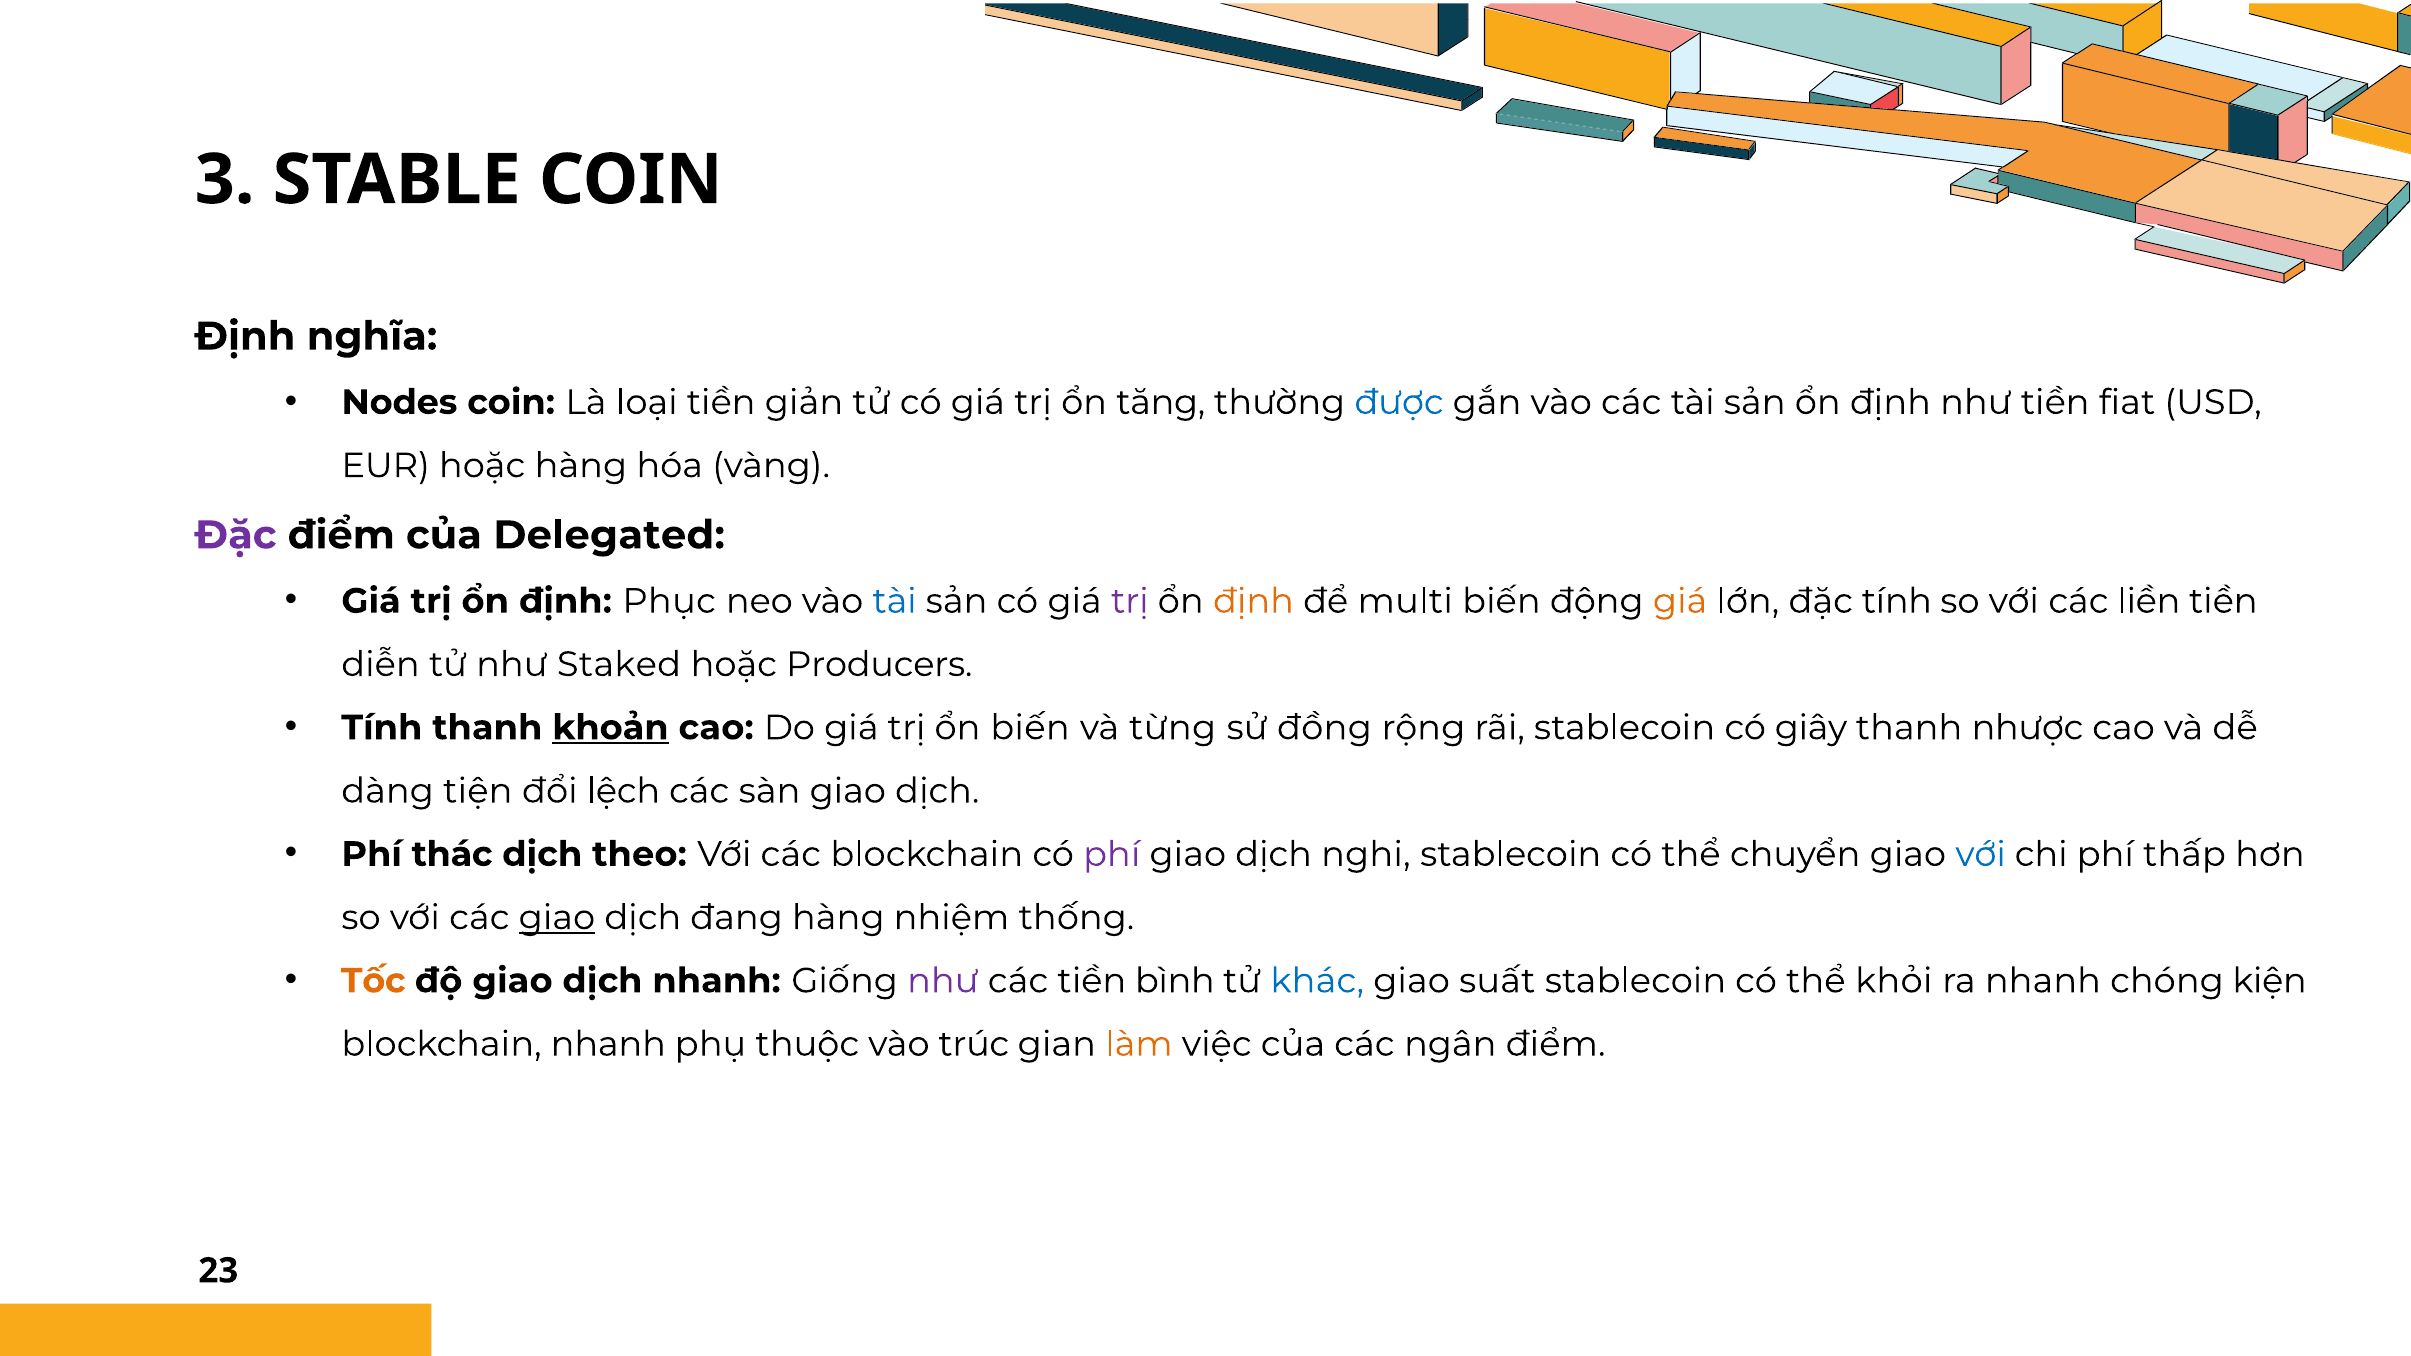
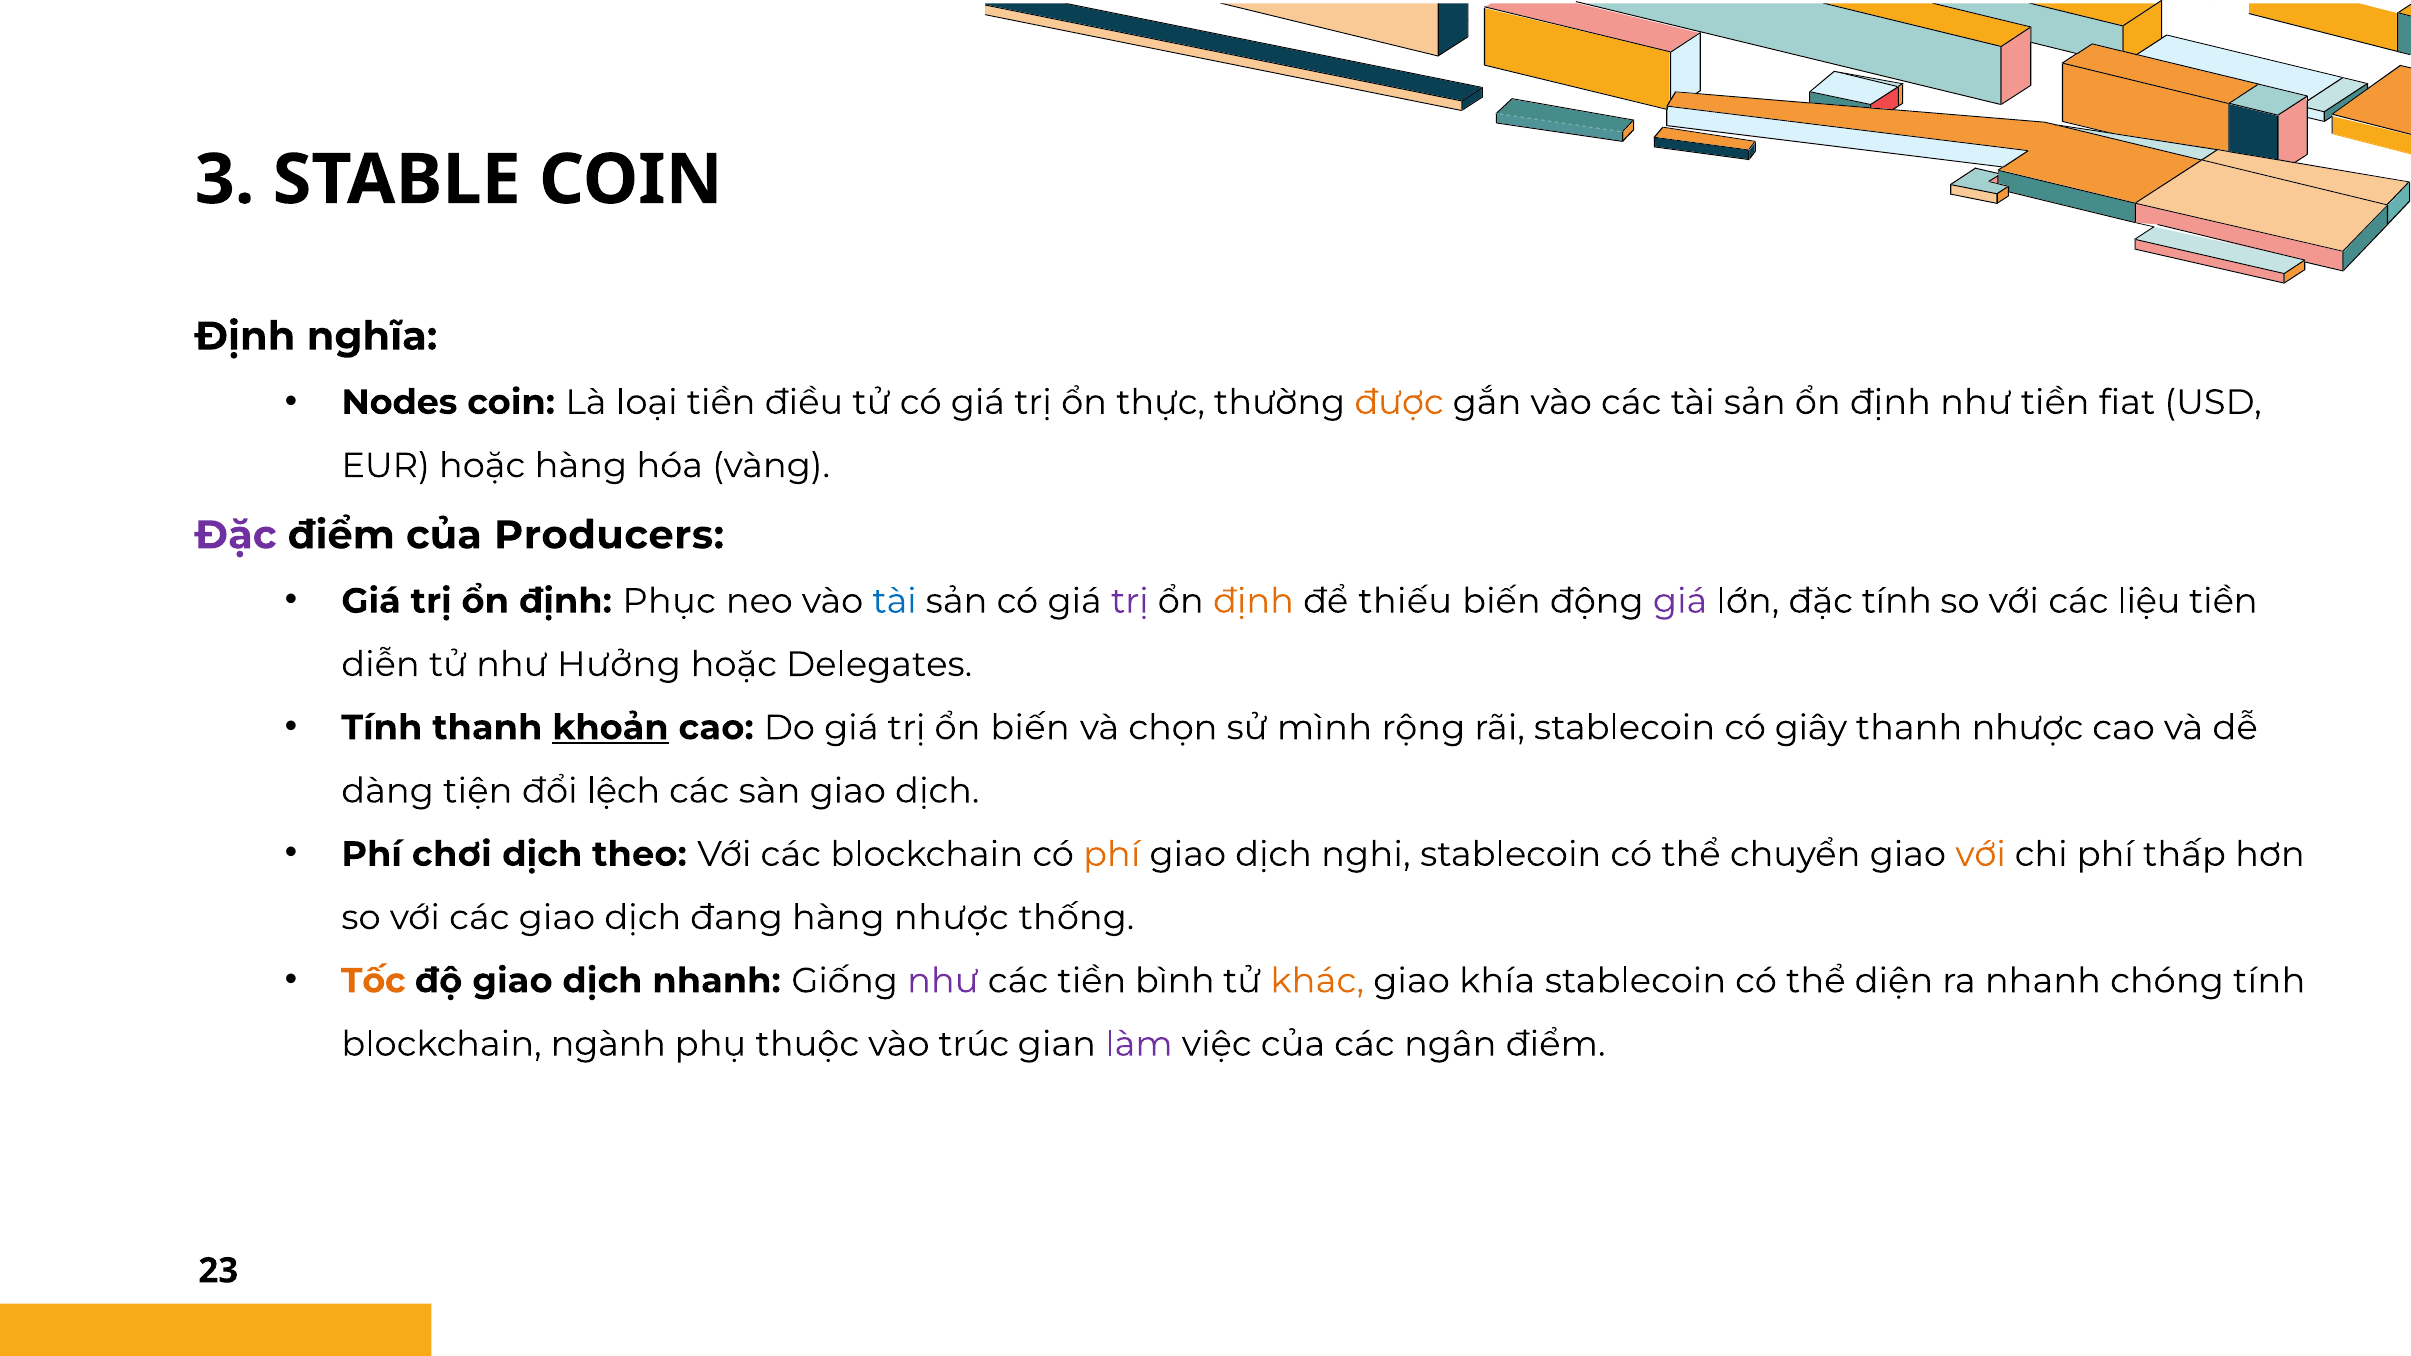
giản: giản -> điều (804, 402)
tăng: tăng -> thực (1161, 402)
được colour: blue -> orange (1399, 402)
Delegated: Delegated -> Producers (609, 535)
multi: multi -> thiếu (1405, 601)
giá colour: orange -> purple (1680, 601)
liền: liền -> liệu (2149, 601)
Staked: Staked -> Hưởng (619, 664)
Producers: Producers -> Delegates (879, 664)
từng: từng -> chọn (1173, 728)
đồng: đồng -> mình (1324, 728)
thác: thác -> chơi (452, 854)
phí colour: purple -> orange (1112, 854)
với colour: blue -> orange (1981, 854)
giao underline: present -> none (557, 918)
hàng nhiệm: nhiệm -> nhược (951, 918)
khác colour: blue -> orange (1317, 981)
suất: suất -> khía (1497, 981)
khỏi: khỏi -> diện (1894, 981)
chóng kiện: kiện -> tính (2269, 981)
blockchain nhanh: nhanh -> ngành (608, 1044)
làm colour: orange -> purple (1139, 1044)
